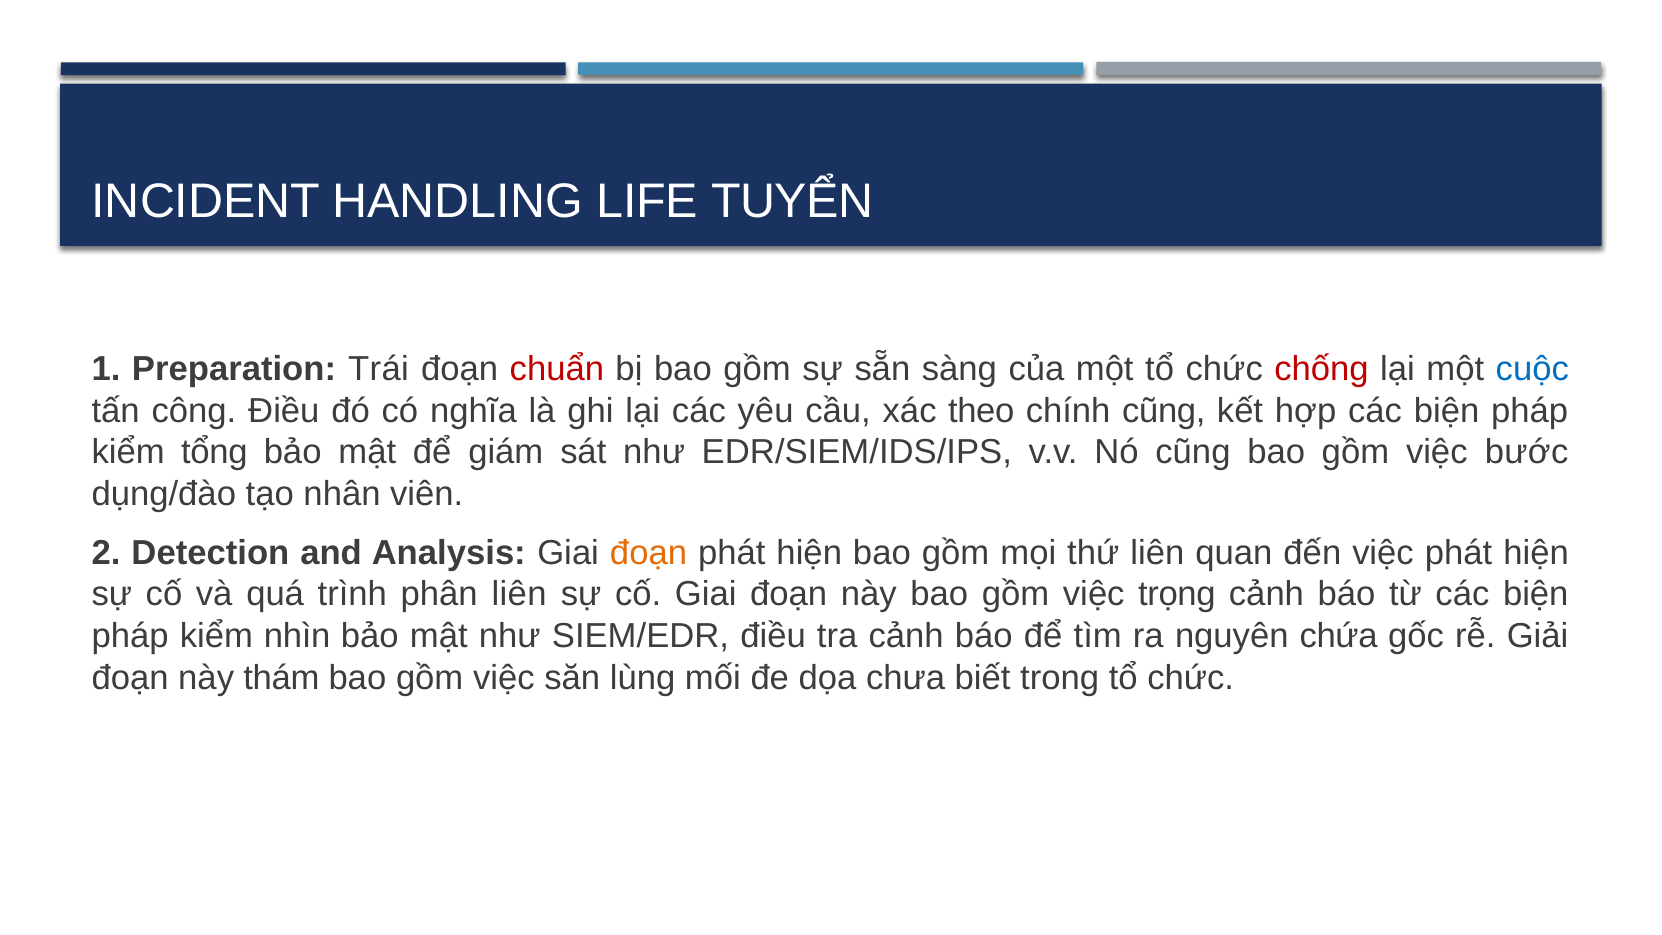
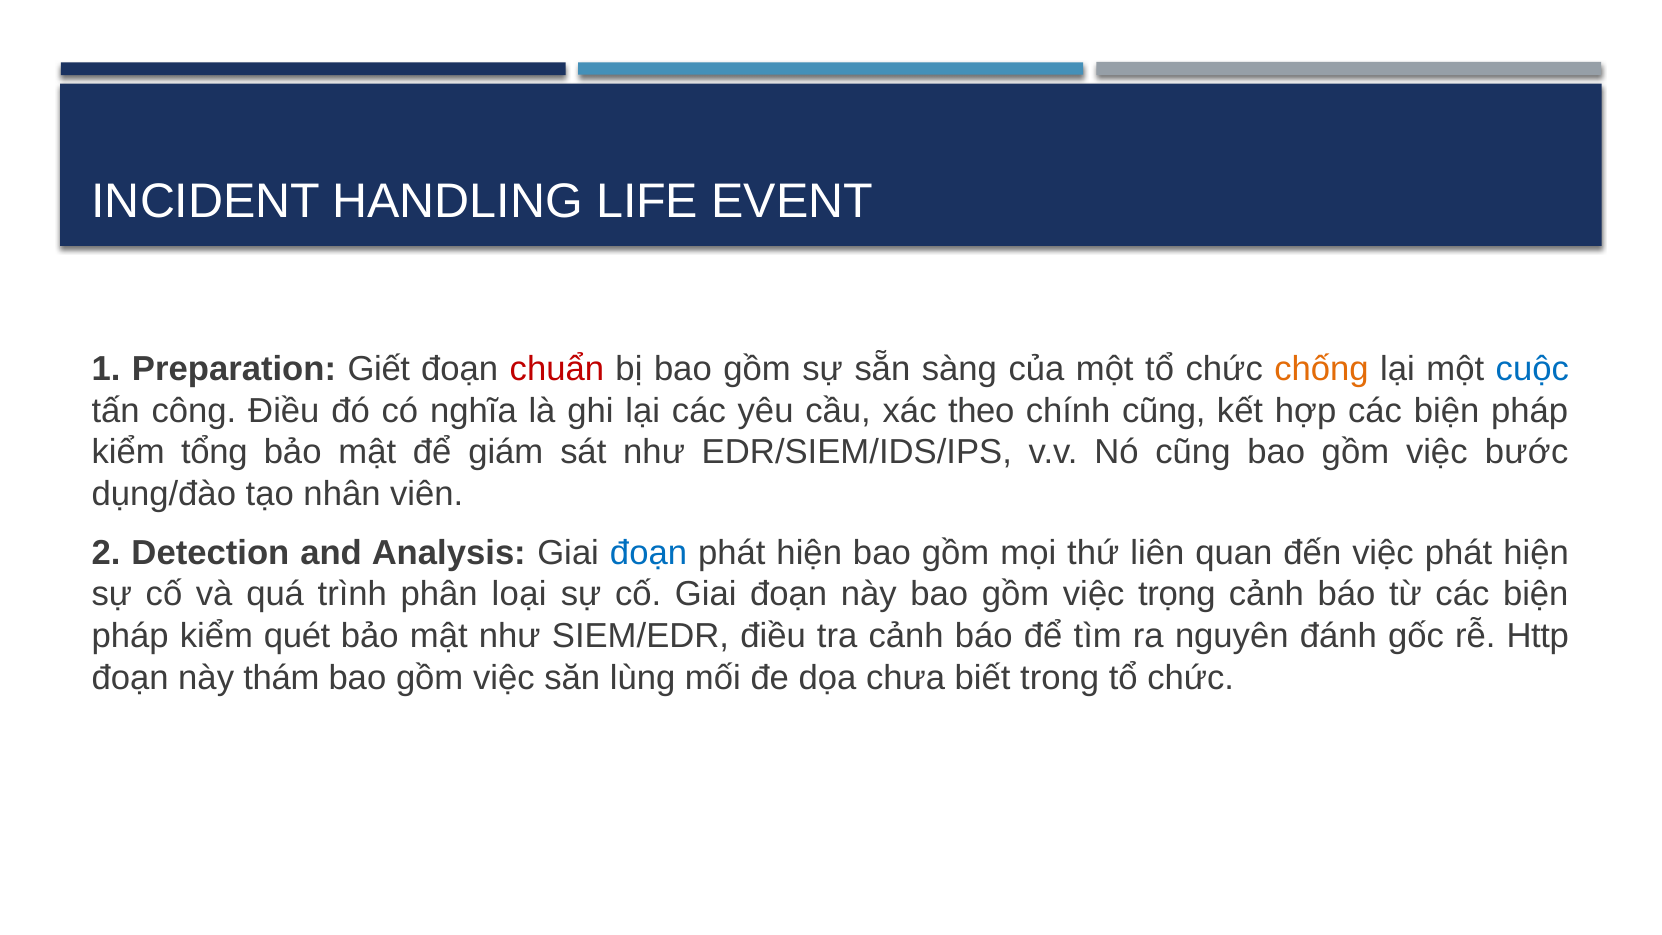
TUYỂN: TUYỂN -> EVENT (792, 202)
Trái: Trái -> Giết (379, 369)
chống colour: red -> orange (1322, 369)
đoạn colour: orange -> blue (649, 553)
phân liên: liên -> loại (519, 594)
nhìn: nhìn -> quét (297, 636)
chứa: chứa -> đánh (1338, 636)
Giải: Giải -> Http (1538, 636)
